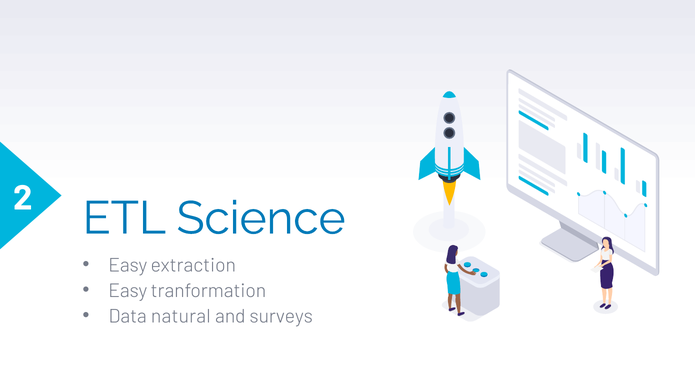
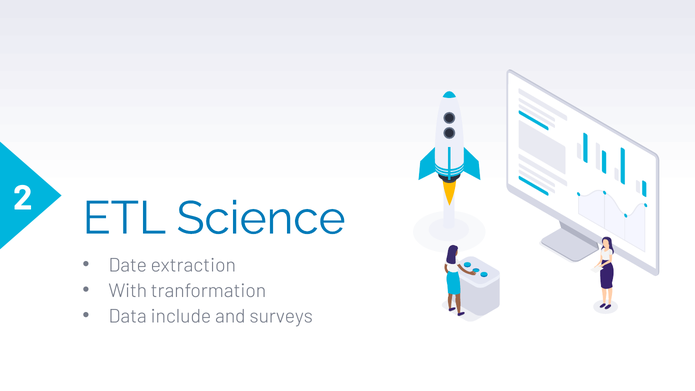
Easy: Easy -> Date (128, 265)
Easy: Easy -> With (128, 291)
natural: natural -> include (181, 316)
